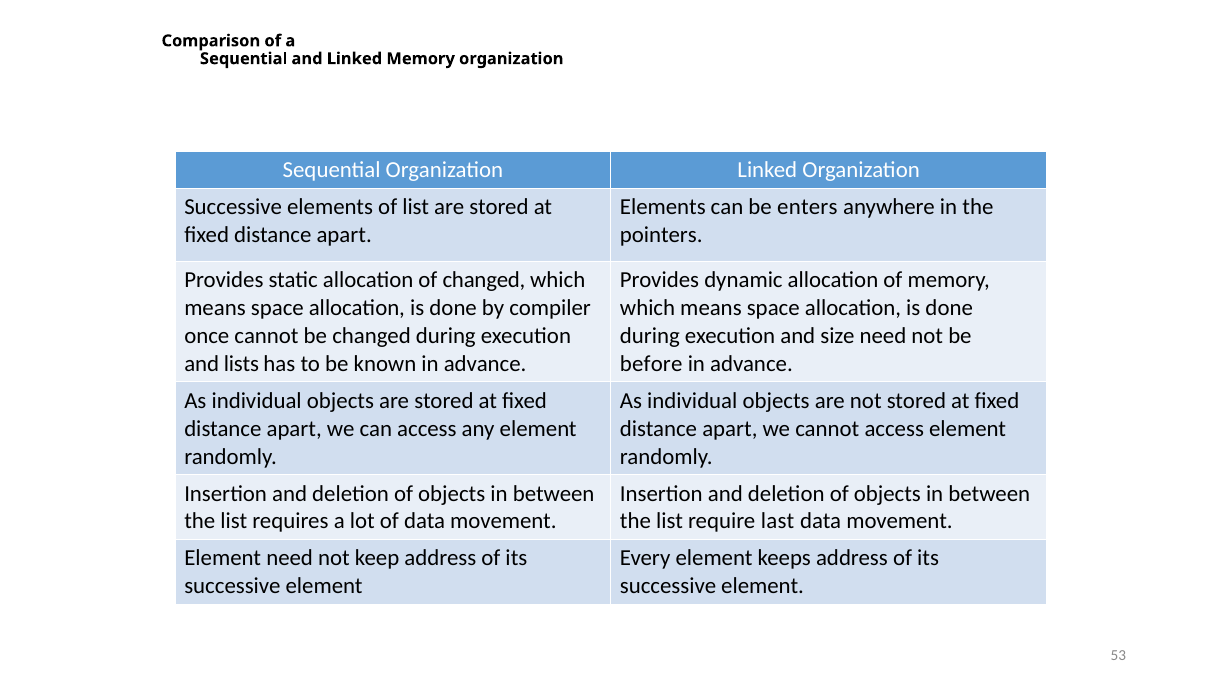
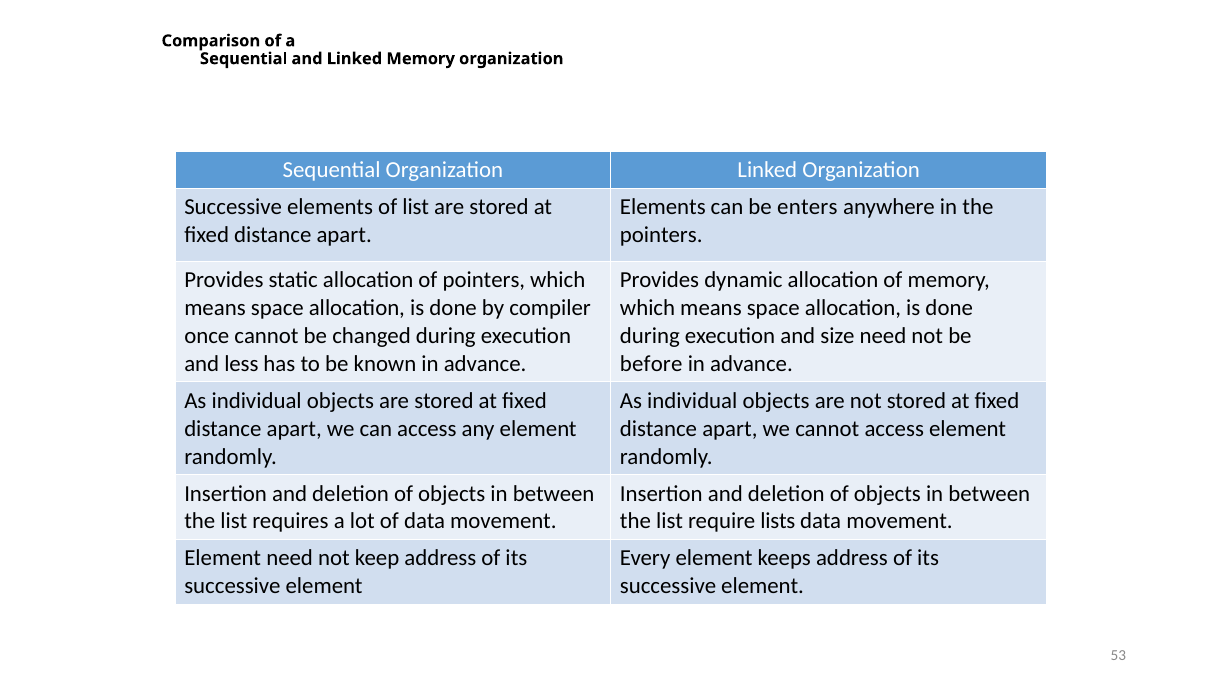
of changed: changed -> pointers (484, 280)
lists: lists -> less (241, 363)
last: last -> lists (778, 521)
